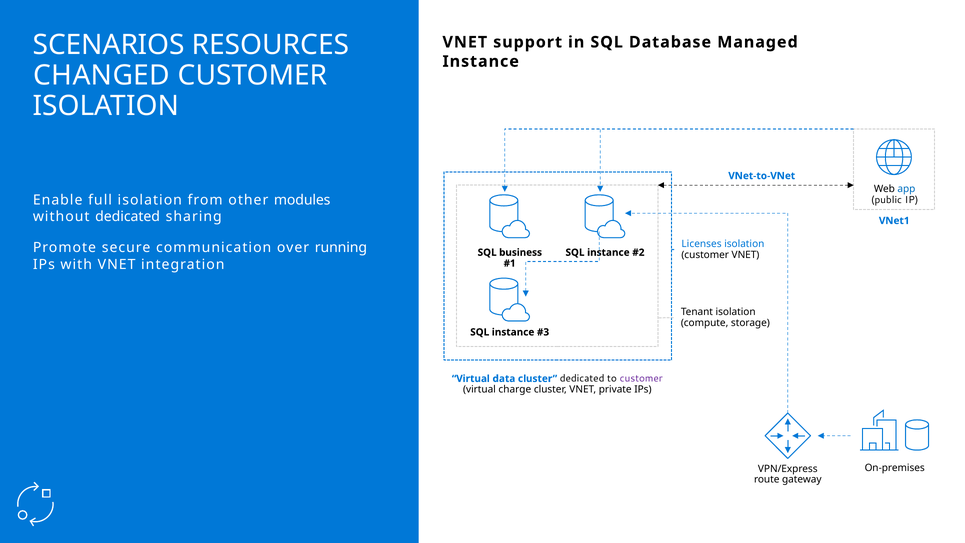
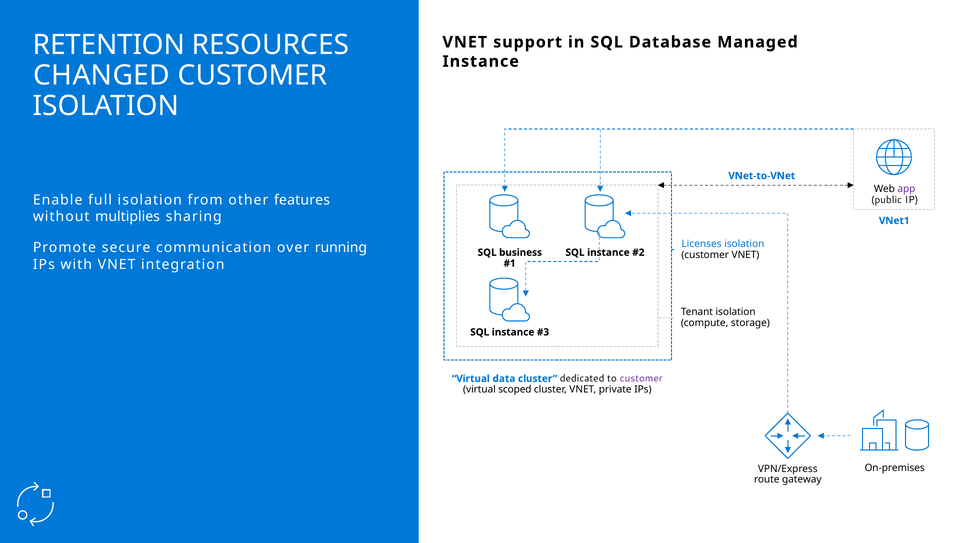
SCENARIOS: SCENARIOS -> RETENTION (109, 45)
app colour: blue -> purple (906, 189)
modules: modules -> features (302, 200)
without dedicated: dedicated -> multiplies (128, 217)
charge: charge -> scoped (515, 389)
